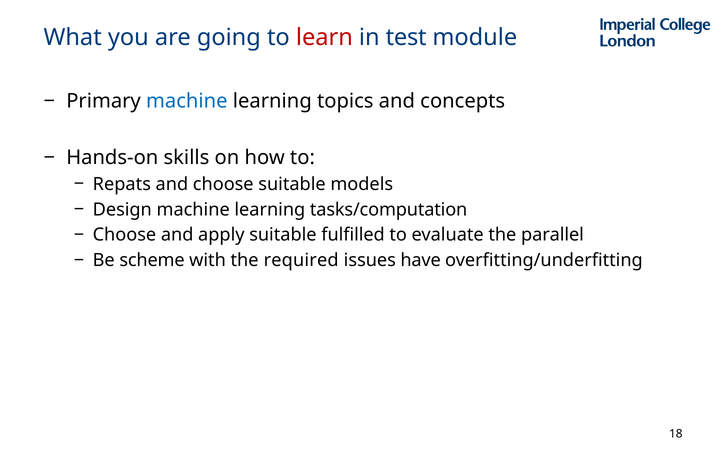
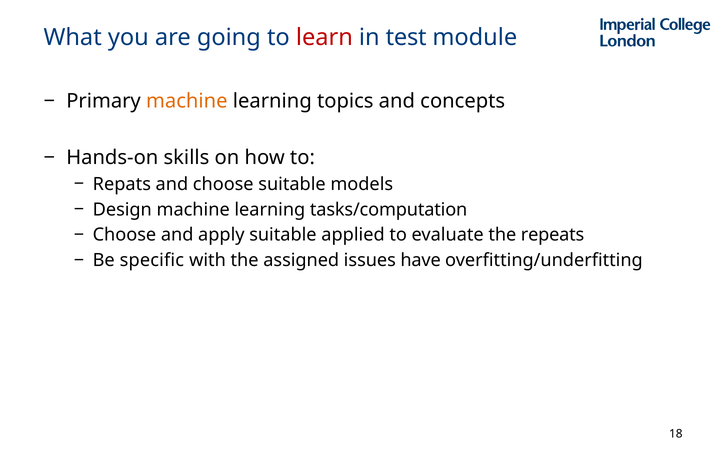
machine colour: blue -> orange (187, 101)
fulfilled: fulfilled -> applied (353, 235)
parallel: parallel -> repeats (553, 235)
scheme: scheme -> specific (152, 260)
required: required -> assigned (301, 260)
